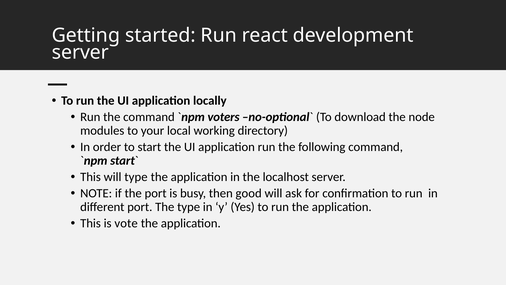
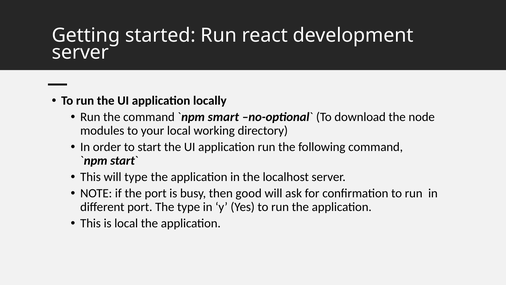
voters: voters -> smart (223, 117)
is vote: vote -> local (126, 223)
